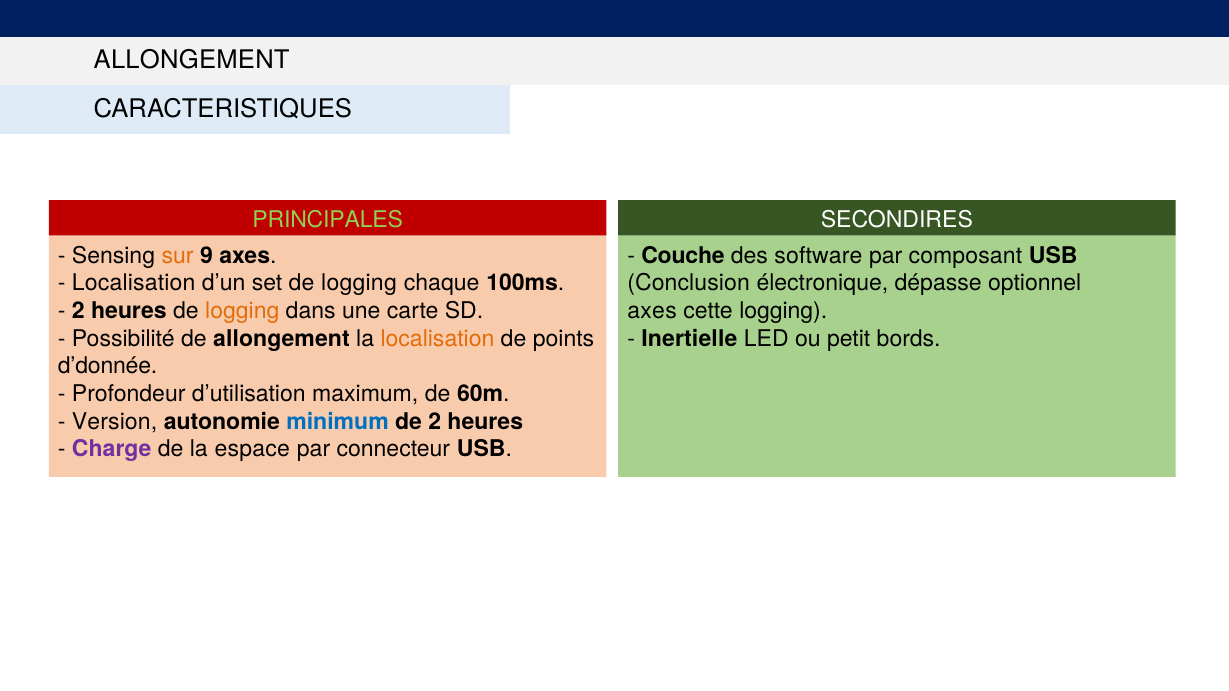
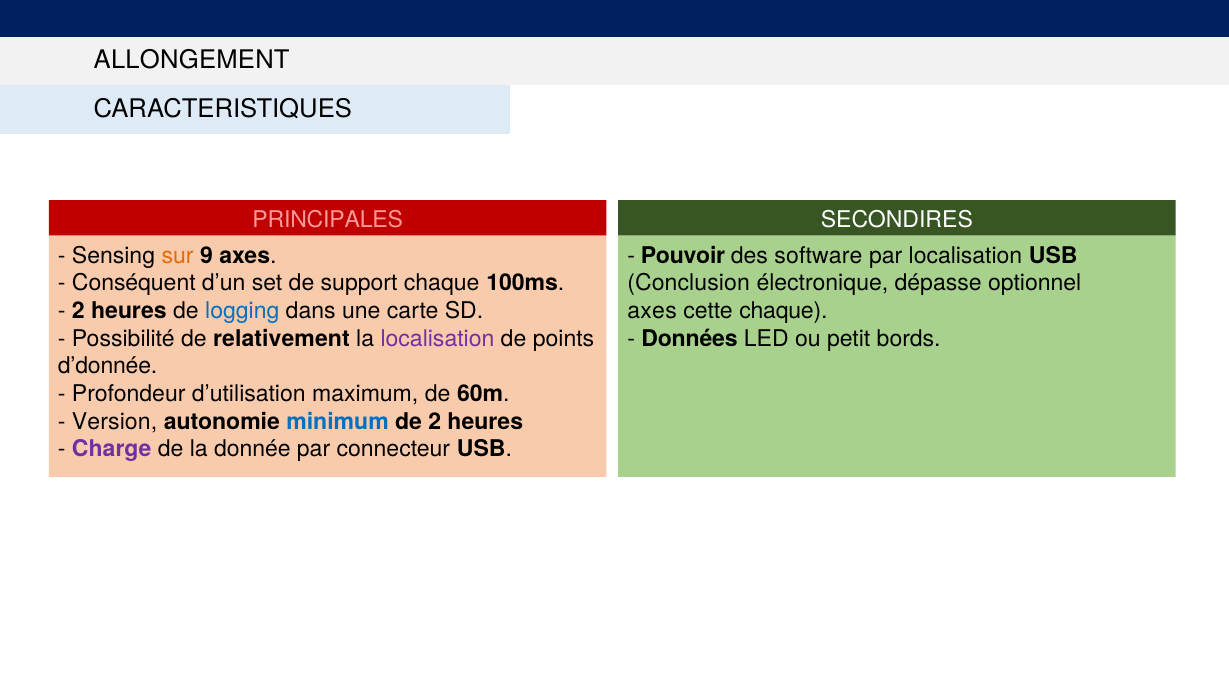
PRINCIPALES colour: light green -> pink (328, 220)
Couche: Couche -> Pouvoir (683, 256)
par composant: composant -> localisation (965, 256)
Localisation: Localisation -> Conséquent (134, 283)
set de logging: logging -> support (359, 283)
logging colour: orange -> blue (242, 311)
cette logging: logging -> chaque (783, 311)
de allongement: allongement -> relativement (281, 339)
localisation colour: orange -> purple (437, 339)
Inertielle: Inertielle -> Données (689, 339)
espace: espace -> donnée (252, 449)
